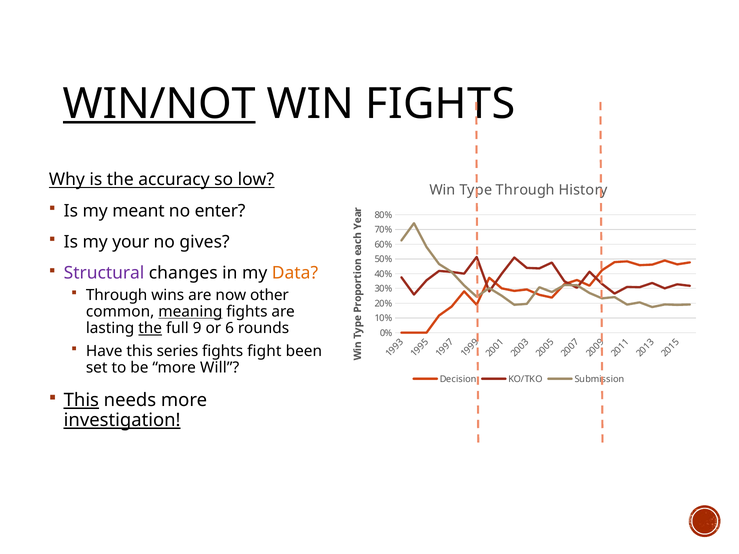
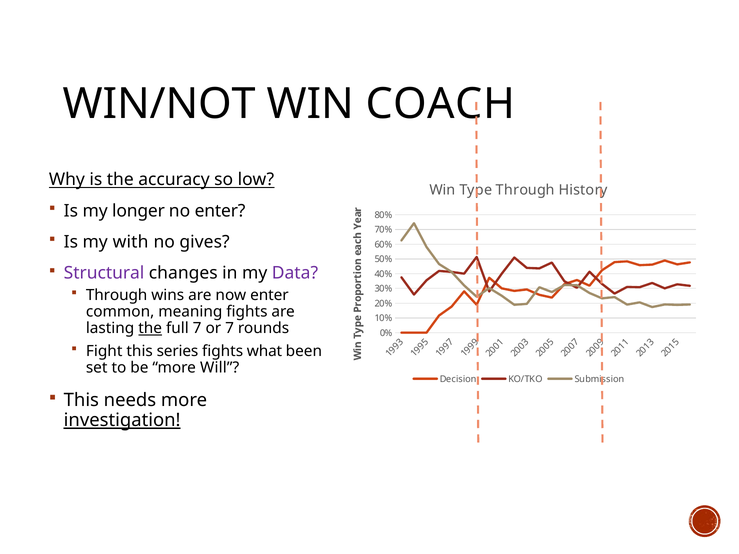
WIN/NOT underline: present -> none (159, 104)
WIN FIGHTS: FIGHTS -> COACH (440, 104)
meant: meant -> longer (138, 211)
your: your -> with (131, 242)
Data colour: orange -> purple (295, 273)
now other: other -> enter (269, 295)
meaning underline: present -> none (190, 312)
full 9: 9 -> 7 (197, 328)
or 6: 6 -> 7 (230, 328)
Have: Have -> Fight (104, 351)
fight: fight -> what (265, 351)
This underline: present -> none (81, 401)
